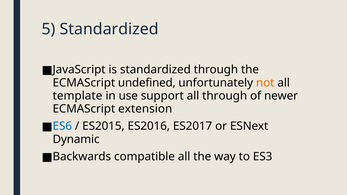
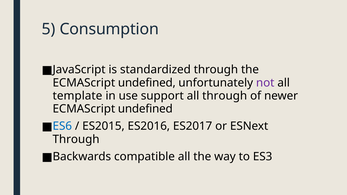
5 Standardized: Standardized -> Consumption (109, 29)
not colour: orange -> purple (265, 83)
extension: extension -> undefined (145, 109)
Dynamic: Dynamic -> Through (76, 139)
